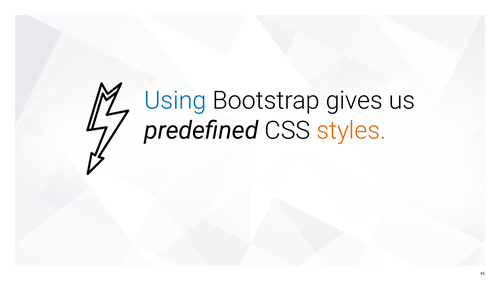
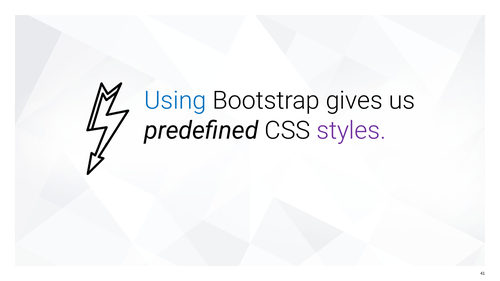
styles colour: orange -> purple (351, 131)
